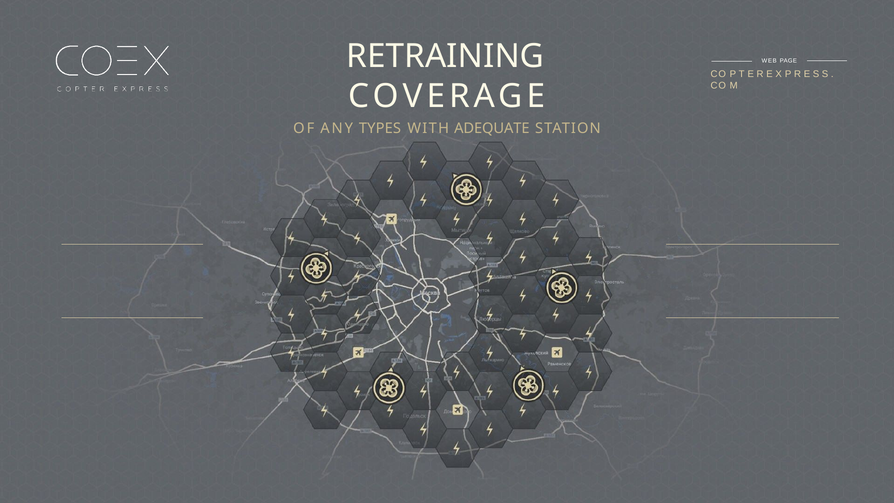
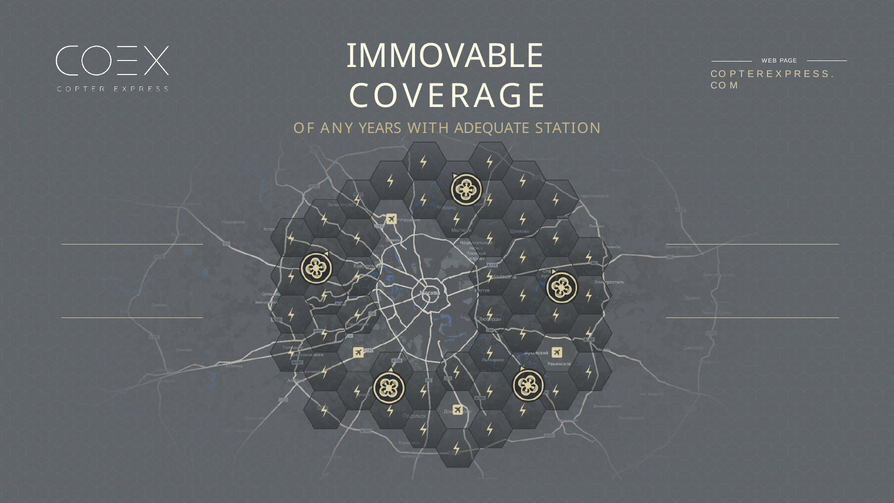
RETRAINING: RETRAINING -> IMMOVABLE (445, 56)
TYPES: TYPES -> YEARS (380, 128)
